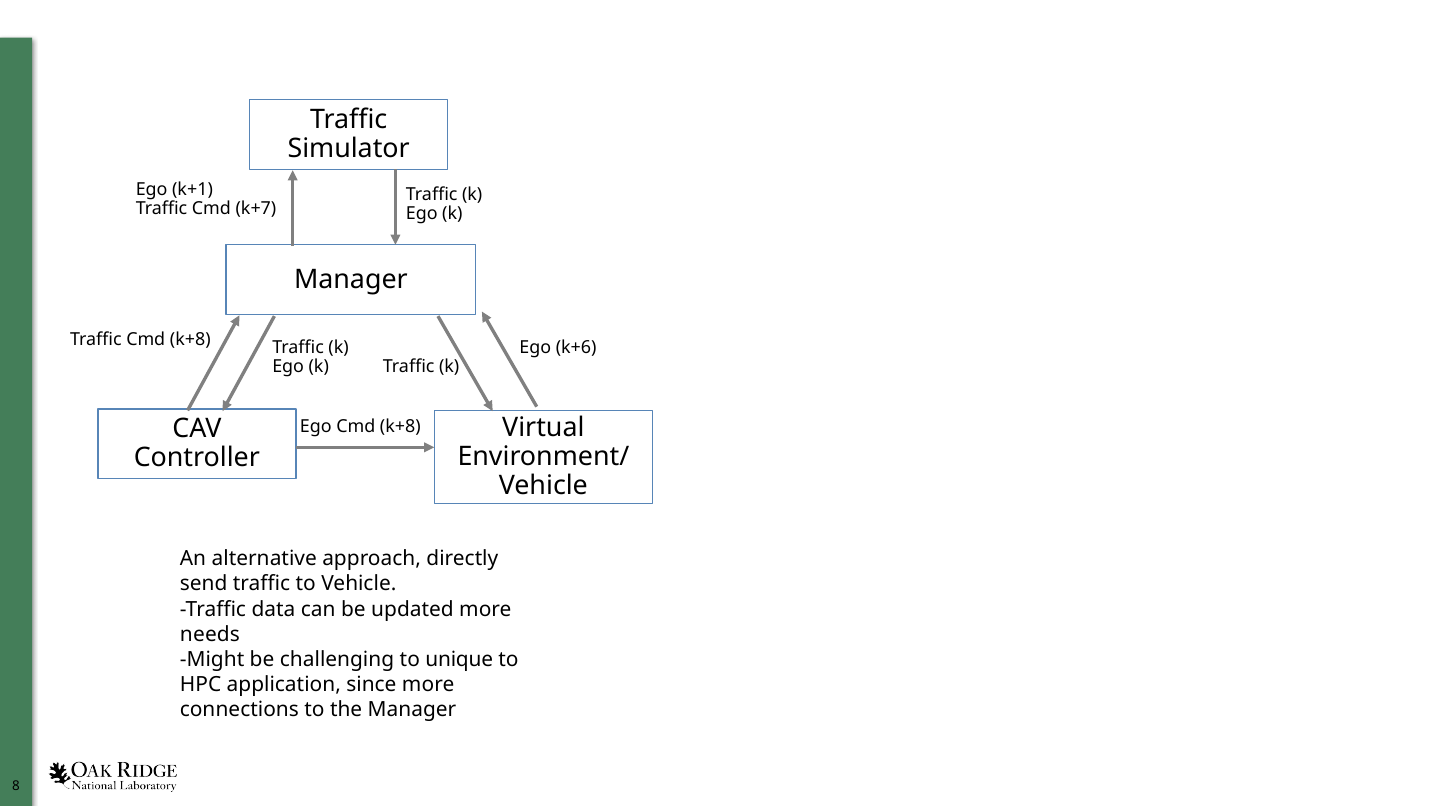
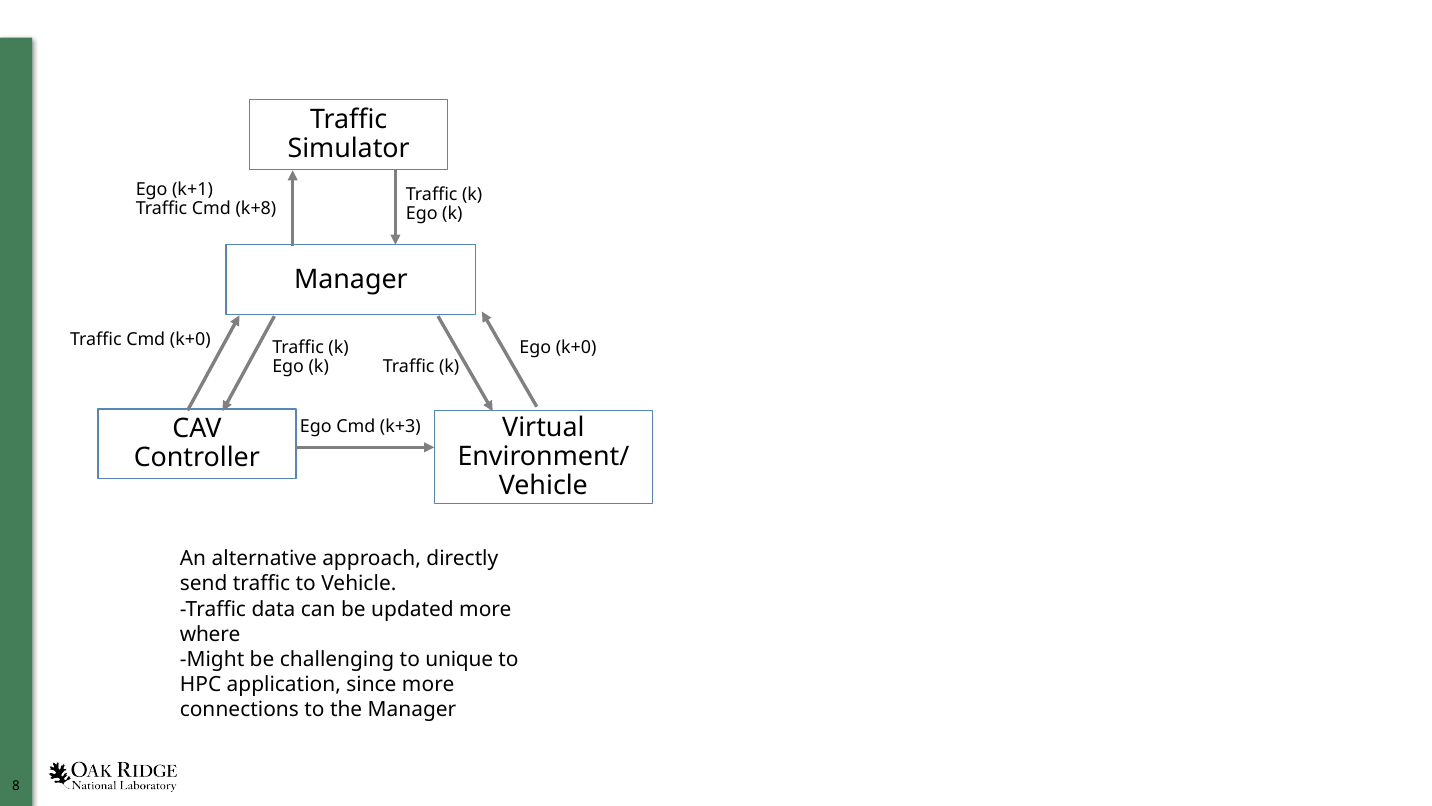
k+7: k+7 -> k+8 (256, 209)
Traffic Cmd k+8: k+8 -> k+0 (190, 339)
Ego k+6: k+6 -> k+0 (576, 348)
Ego Cmd k+8: k+8 -> k+3 (400, 426)
needs: needs -> where (210, 634)
